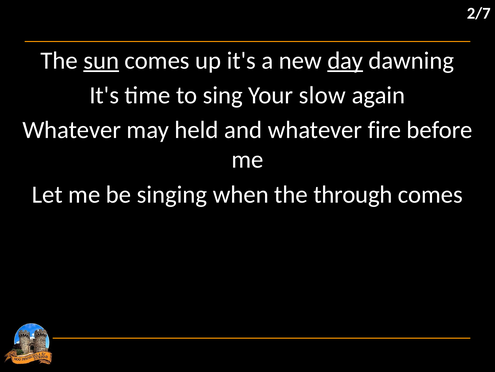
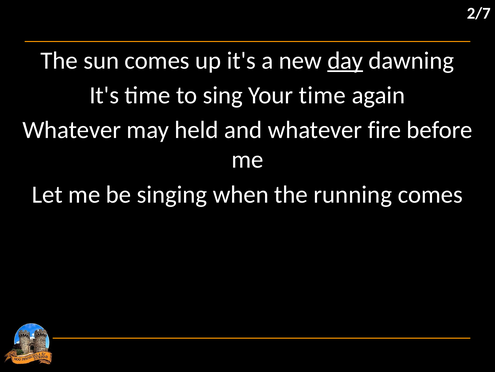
sun underline: present -> none (101, 60)
Your slow: slow -> time (322, 95)
through: through -> running (353, 194)
